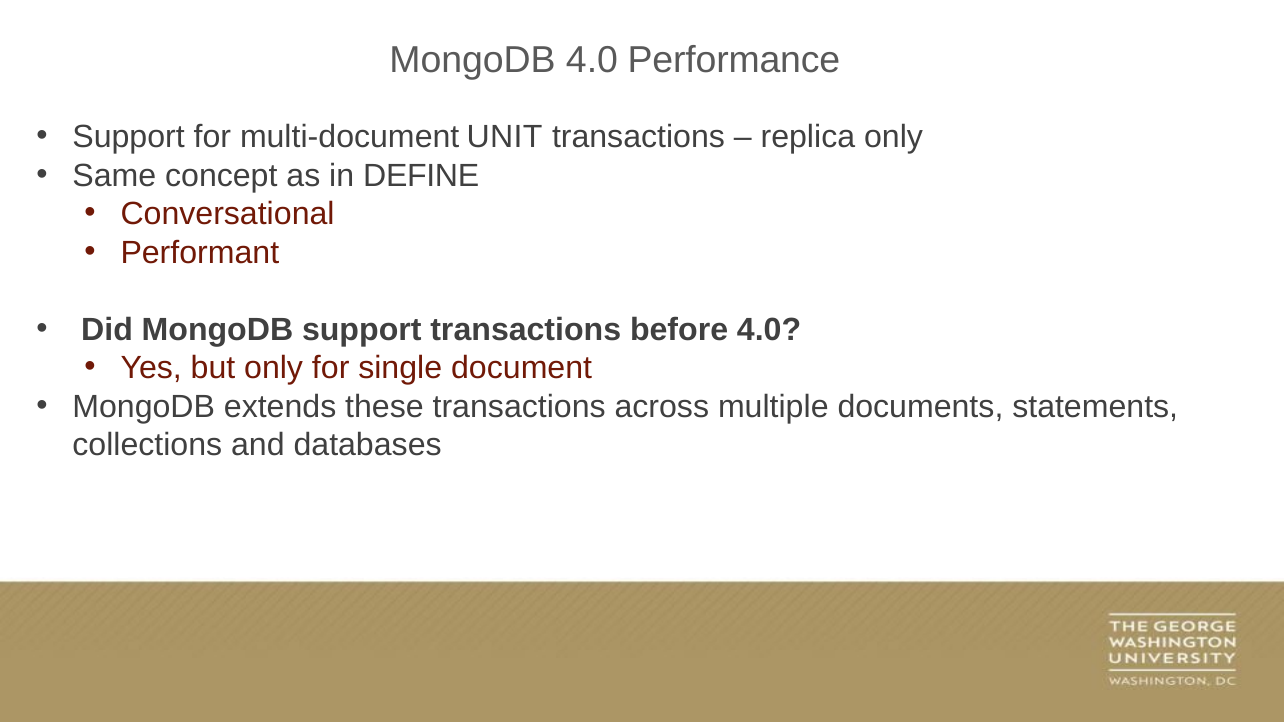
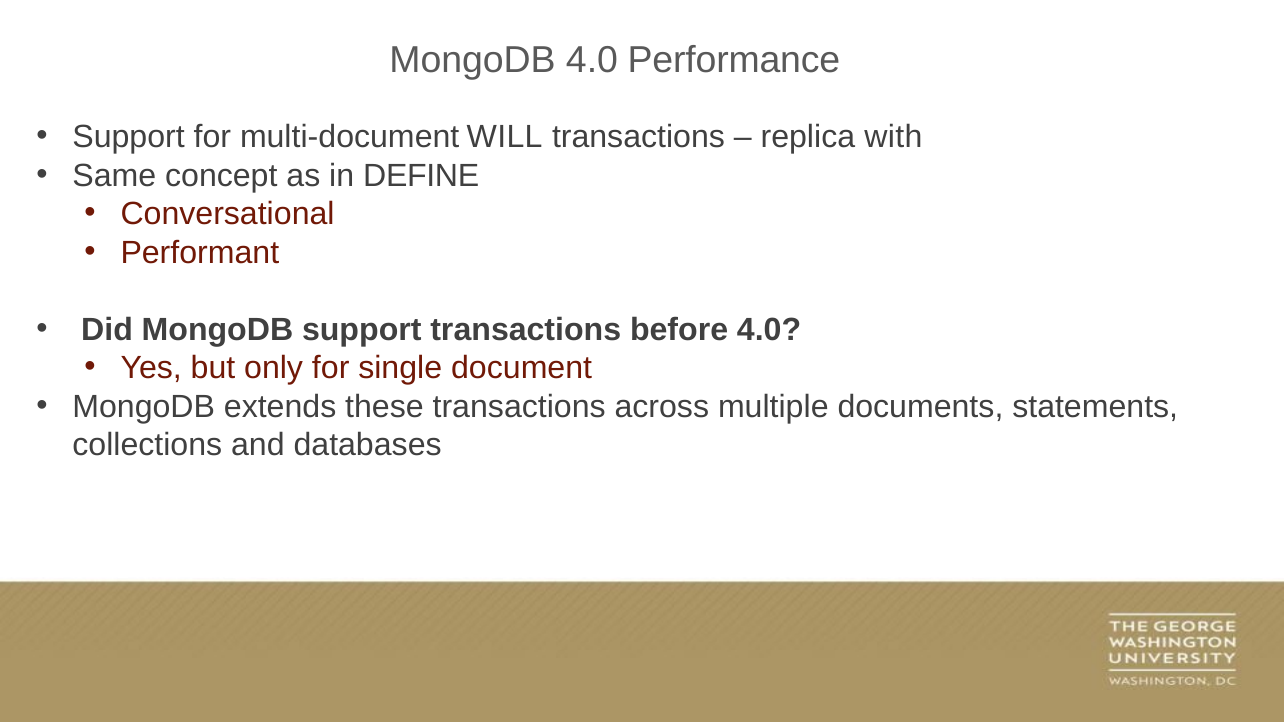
UNIT: UNIT -> WILL (505, 137)
replica only: only -> with (893, 137)
